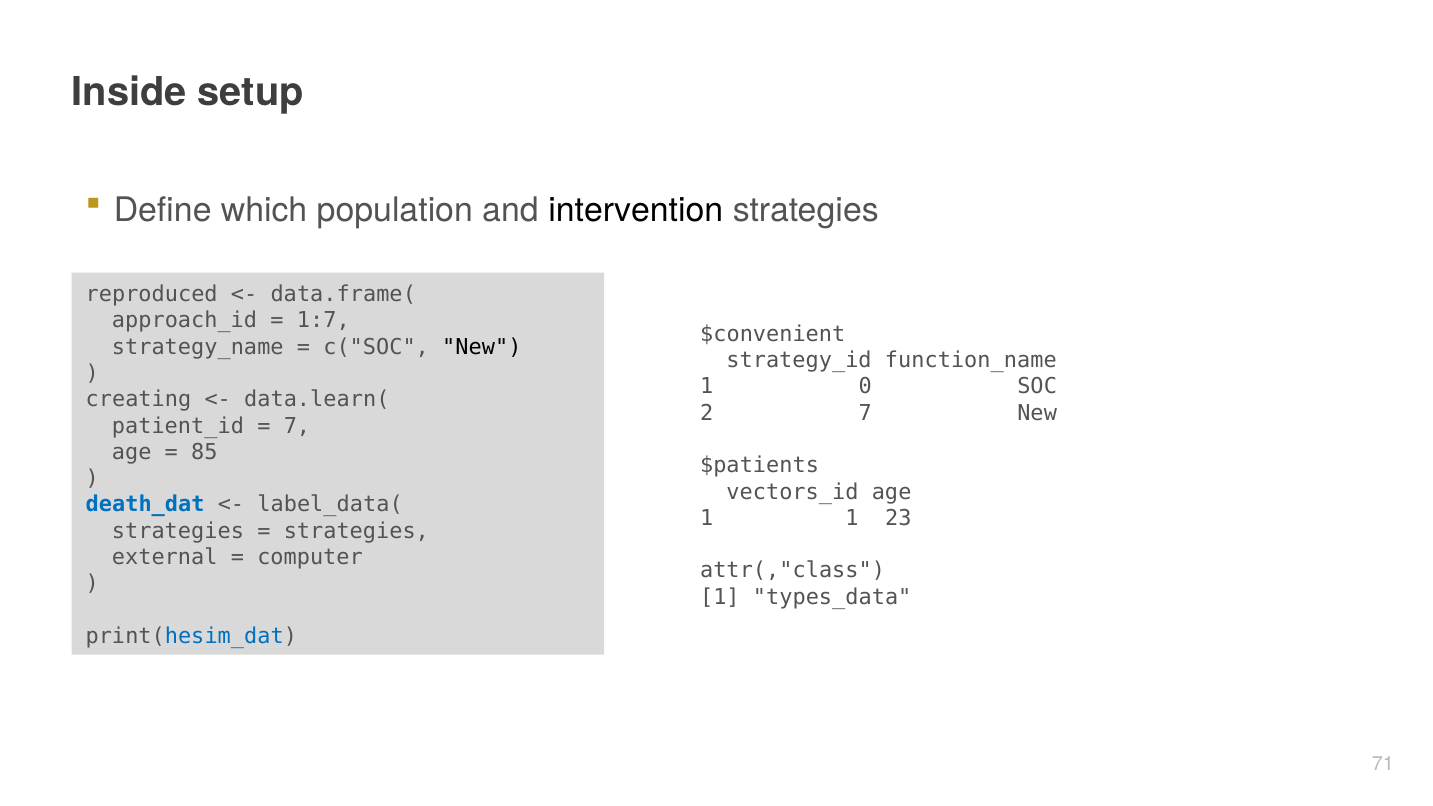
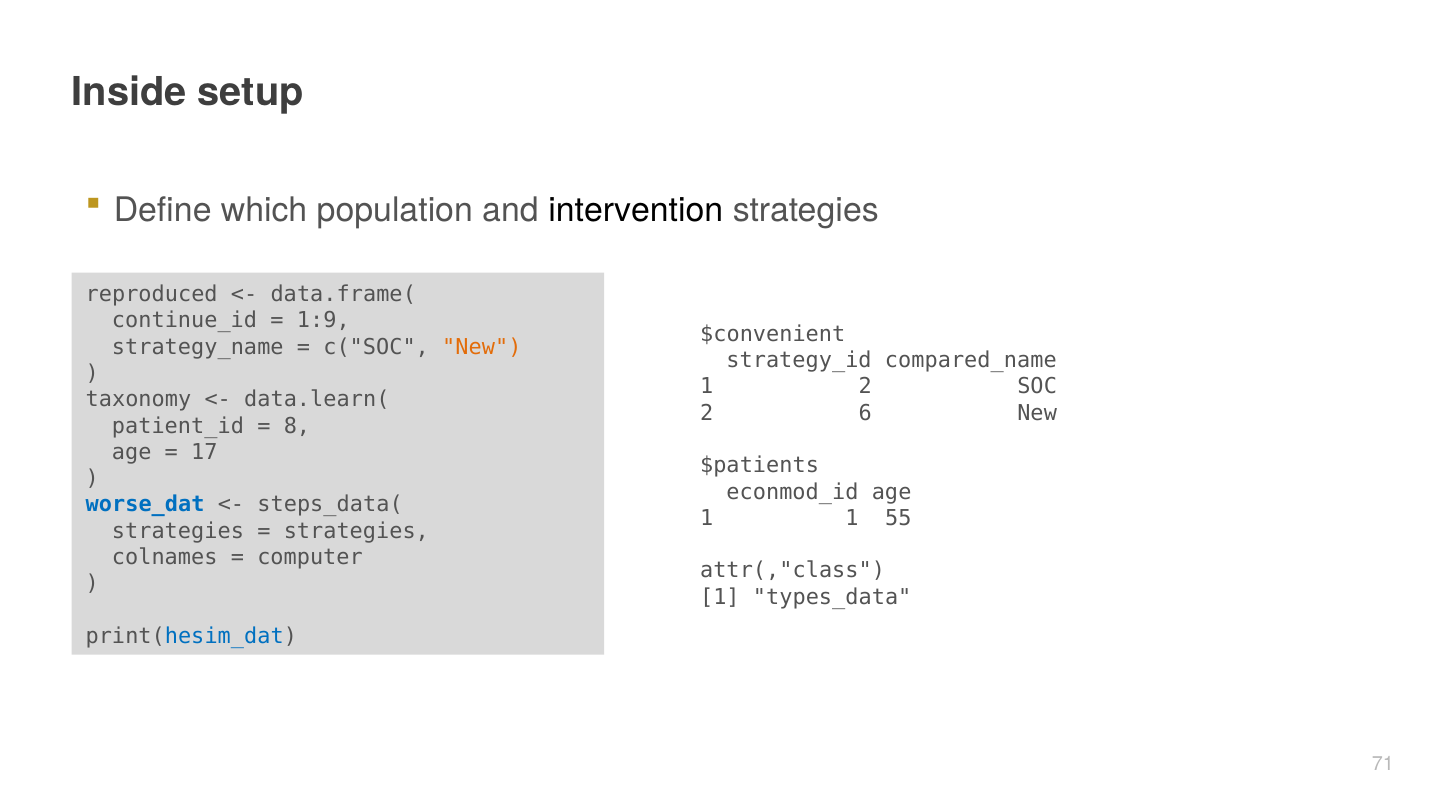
approach_id: approach_id -> continue_id (185, 321)
1:7: 1:7 -> 1:9 (323, 321)
New colour: black -> orange (482, 347)
function_name: function_name -> compared_name (971, 360)
1 0: 0 -> 2 (865, 387)
creating: creating -> taxonomy (138, 400)
2 7: 7 -> 6 (865, 413)
7: 7 -> 8 (297, 426)
85: 85 -> 17 (204, 452)
vectors_id: vectors_id -> econmod_id (792, 492)
death_dat: death_dat -> worse_dat (145, 505)
label_data(: label_data( -> steps_data( (330, 505)
23: 23 -> 55 (898, 518)
external: external -> colnames (165, 557)
